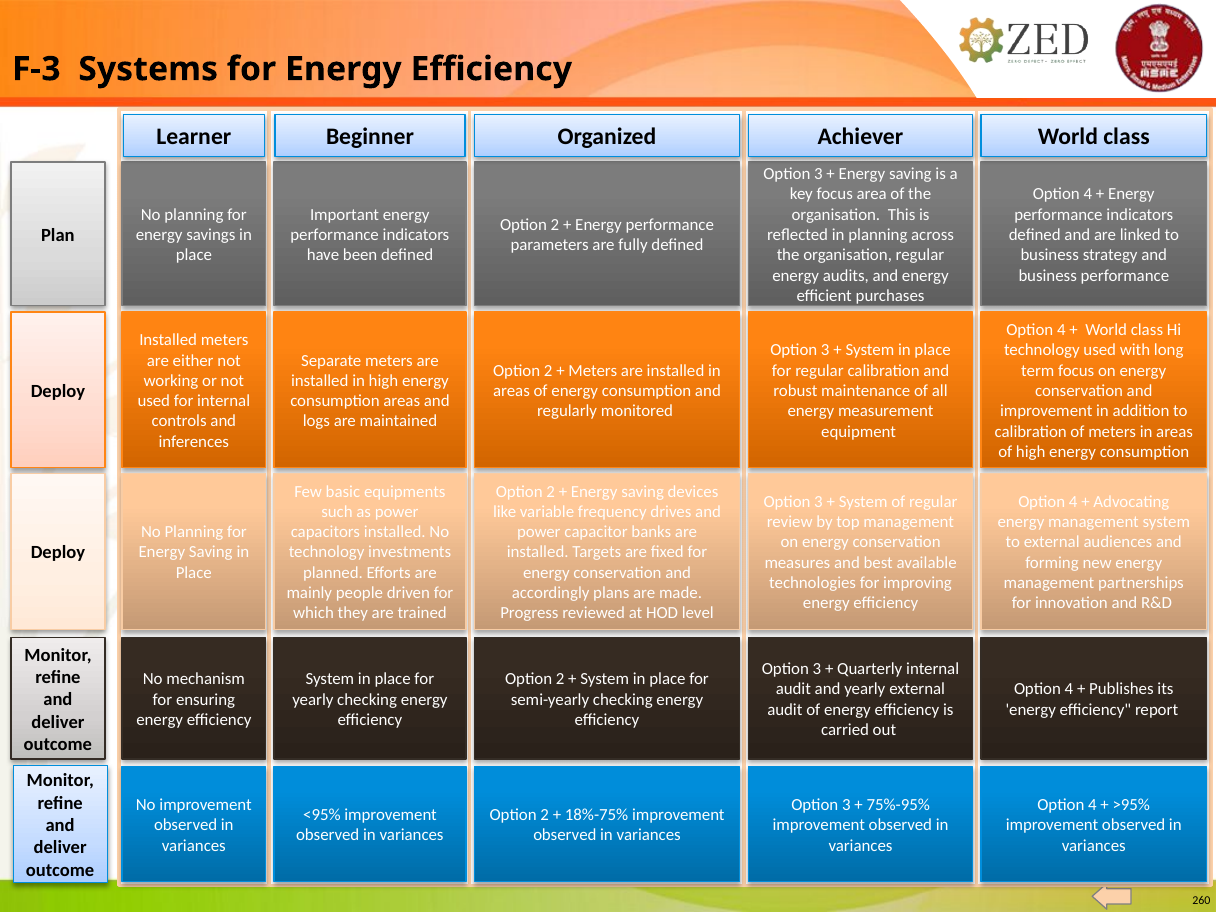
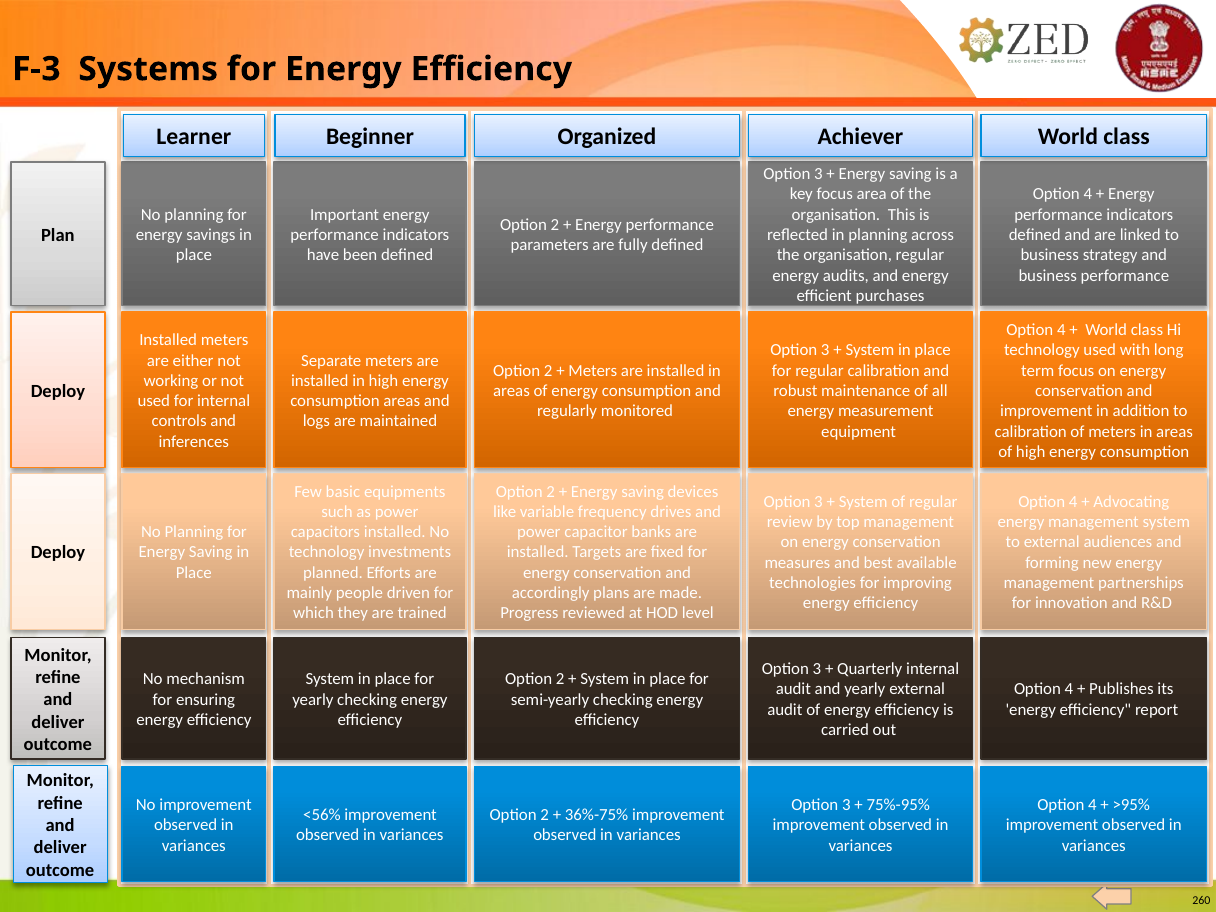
<95%: <95% -> <56% (322, 815)
18%-75%: 18%-75% -> 36%-75% (597, 815)
